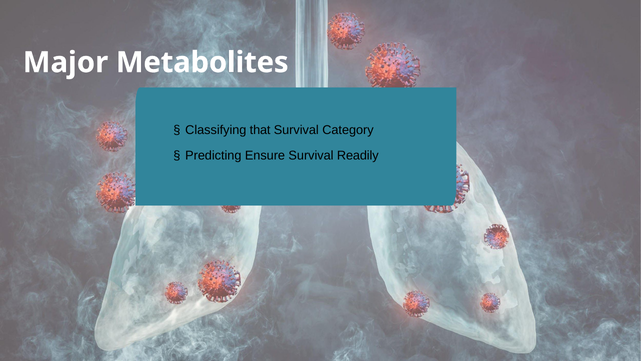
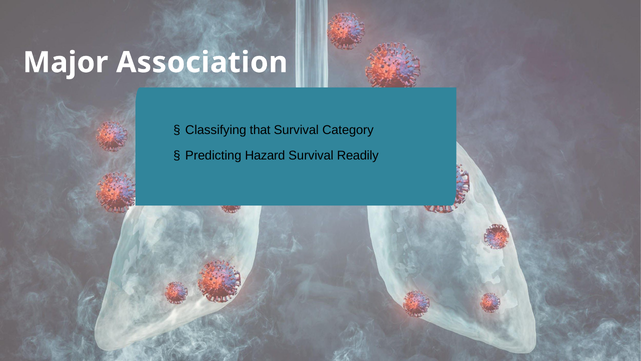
Metabolites: Metabolites -> Association (202, 62)
Ensure: Ensure -> Hazard (265, 155)
